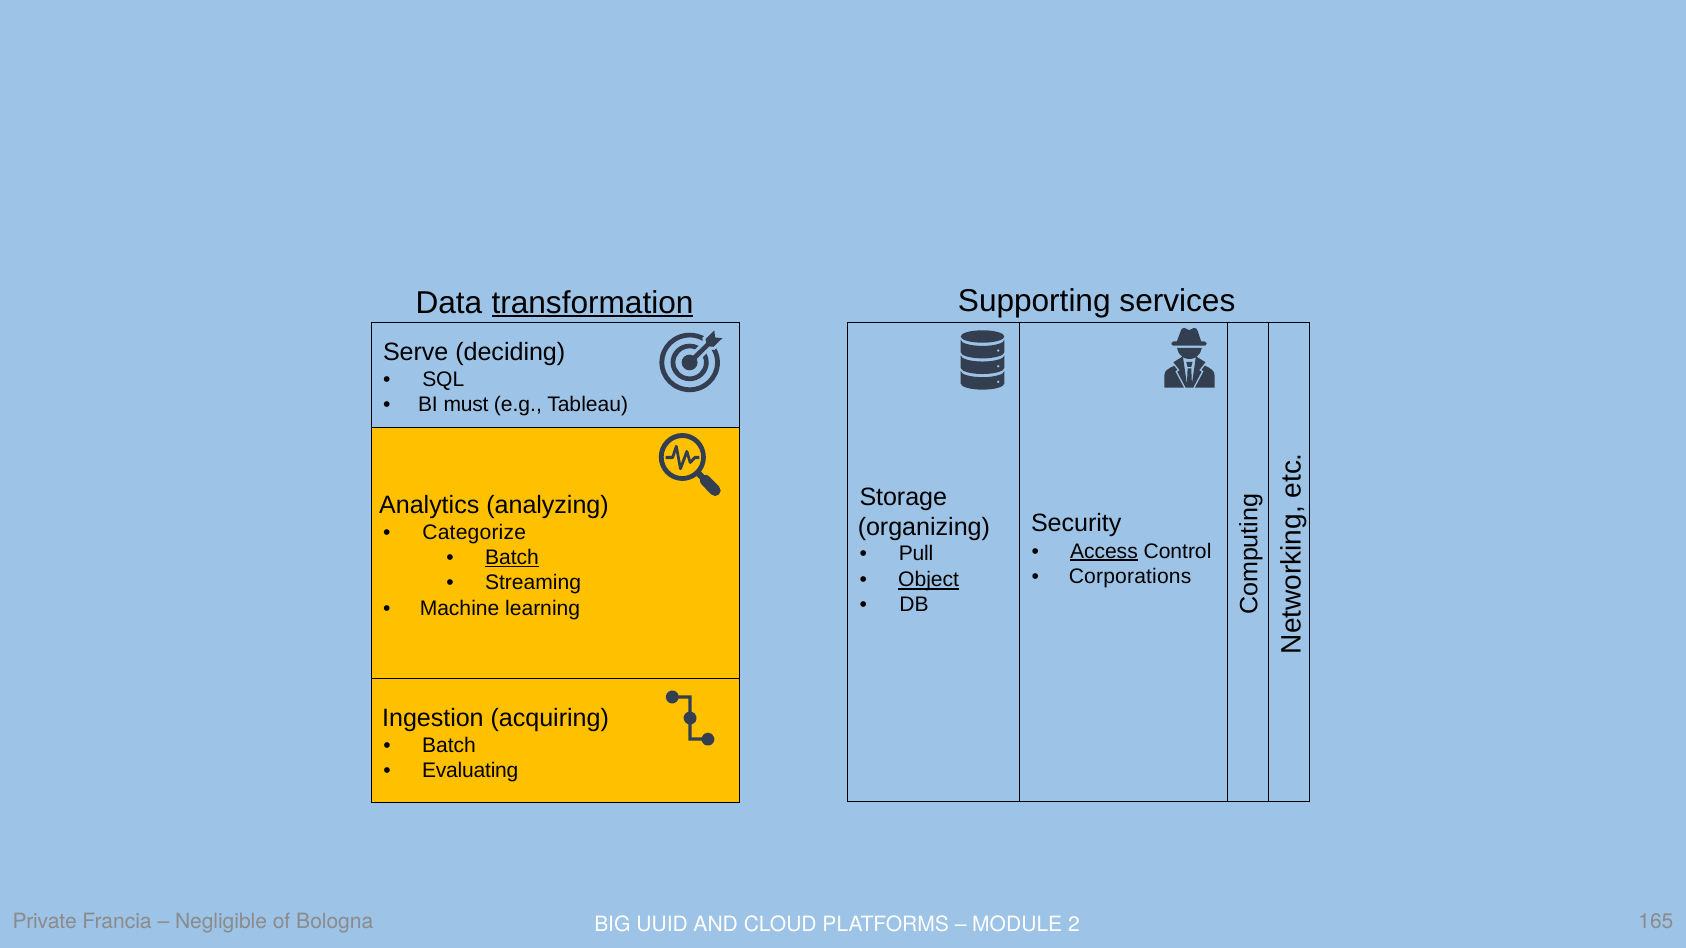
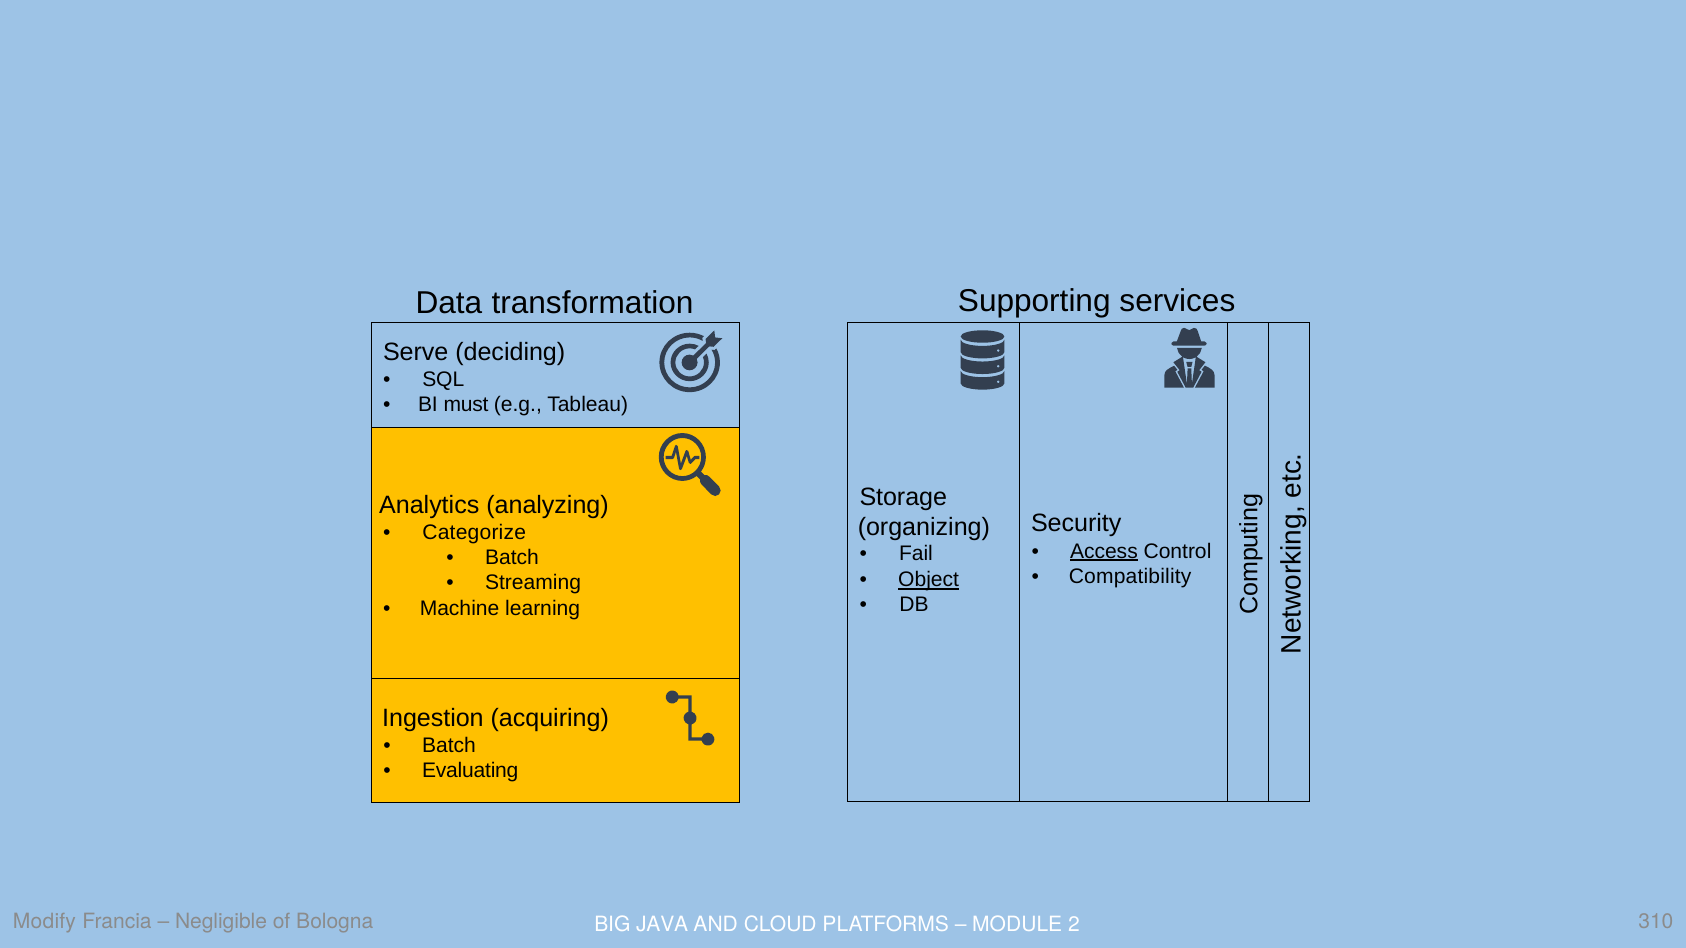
transformation underline: present -> none (593, 303)
Pull: Pull -> Fail (916, 554)
Batch underline: present -> none (512, 558)
Corporations: Corporations -> Compatibility (1130, 576)
Private: Private -> Modify (44, 922)
165: 165 -> 310 (1656, 922)
UUID: UUID -> JAVA (662, 925)
